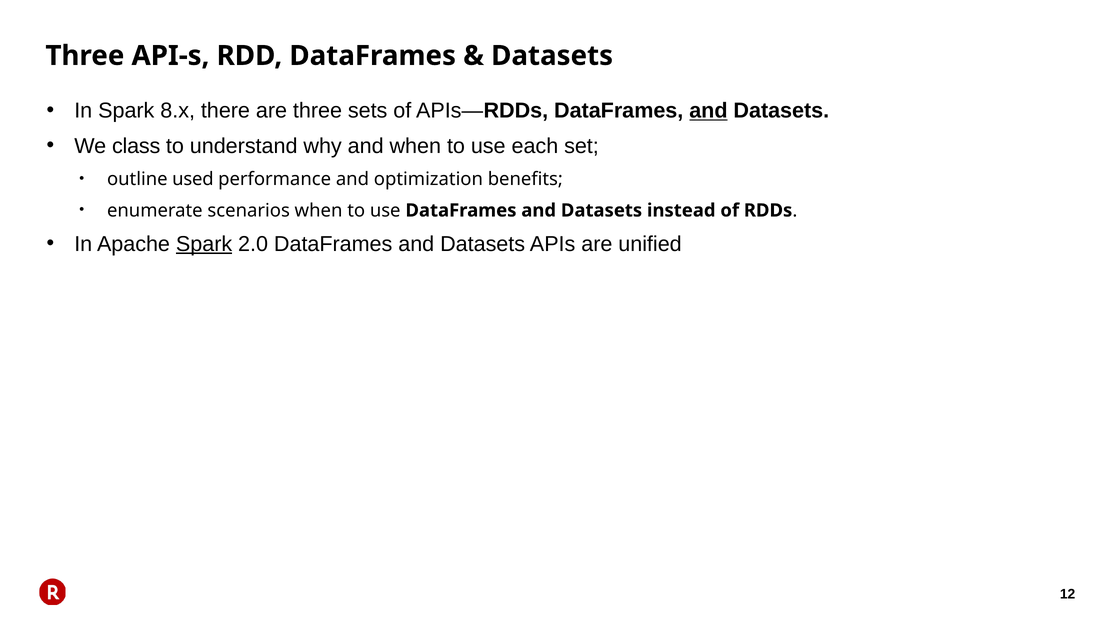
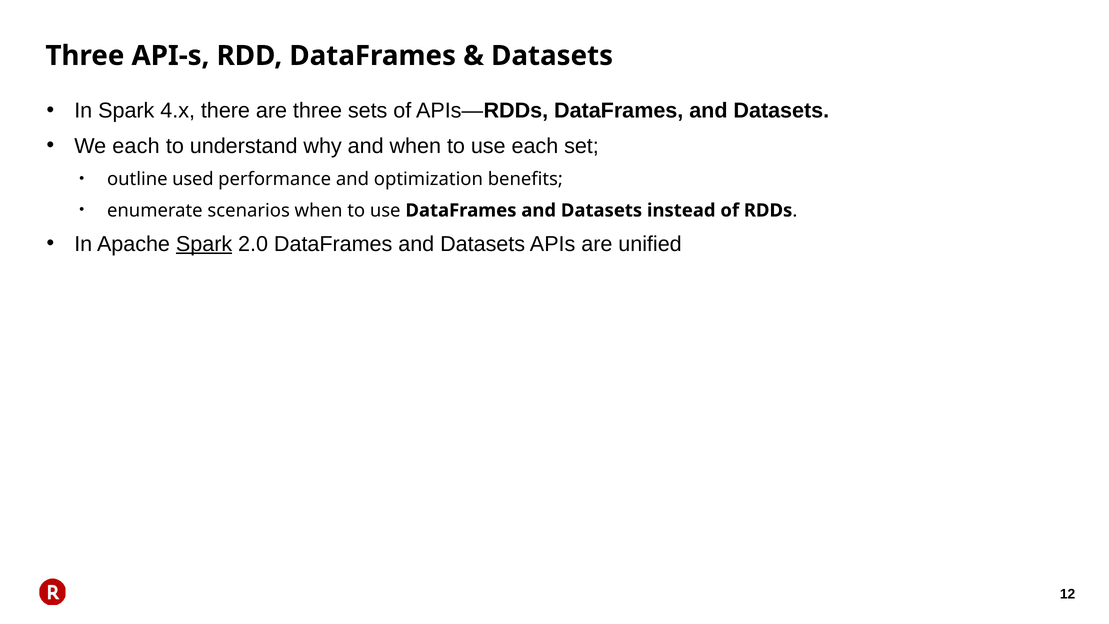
8.x: 8.x -> 4.x (178, 111)
and underline: present -> none (708, 111)
We class: class -> each (136, 146)
